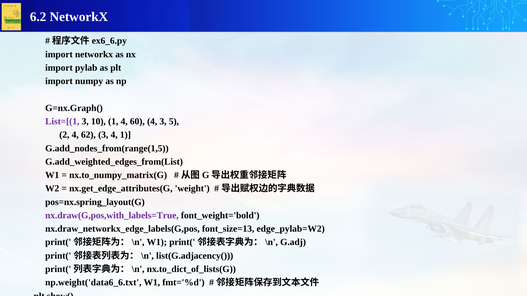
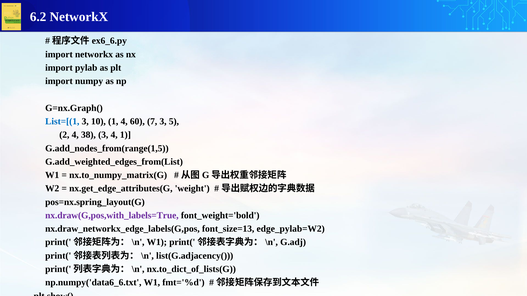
List=[(1 colour: purple -> blue (62, 122)
60 4: 4 -> 7 (152, 122)
62: 62 -> 38 (88, 135)
np.weight('data6_6.txt: np.weight('data6_6.txt -> np.numpy('data6_6.txt (93, 283)
